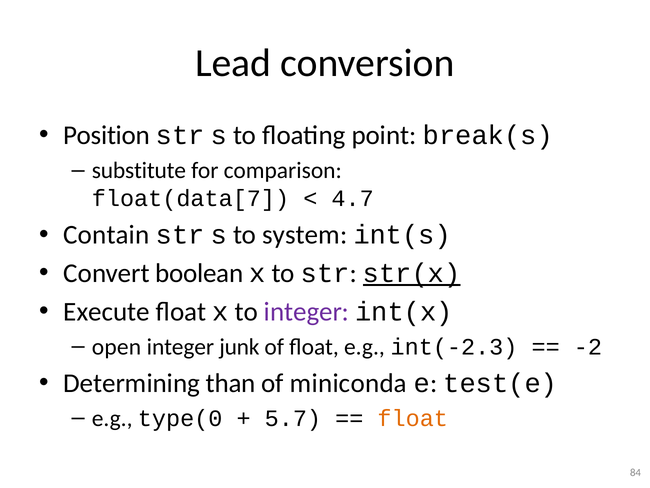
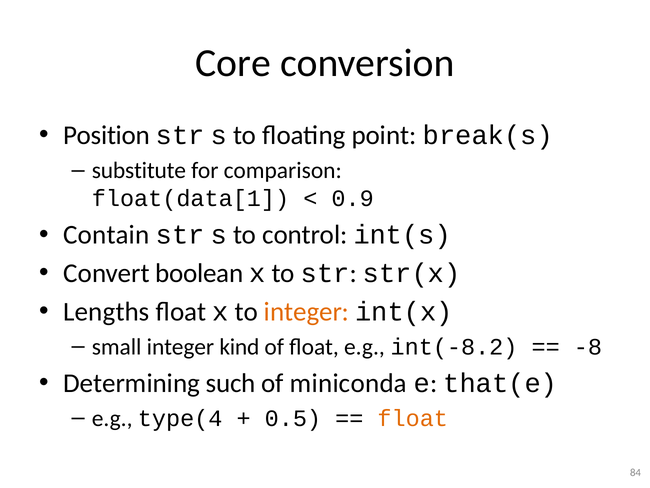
Lead: Lead -> Core (233, 63)
float(data[7: float(data[7 -> float(data[1 (190, 198)
4.7: 4.7 -> 0.9 (353, 198)
system: system -> control (305, 235)
str(x underline: present -> none (412, 273)
Execute: Execute -> Lengths (106, 311)
integer colour: purple -> orange (307, 311)
open: open -> small (117, 347)
junk: junk -> kind (239, 347)
int(-2.3: int(-2.3 -> int(-8.2 (454, 347)
-2: -2 -> -8 (588, 347)
than: than -> such (231, 383)
test(e: test(e -> that(e (500, 383)
type(0: type(0 -> type(4 (180, 418)
5.7: 5.7 -> 0.5 (293, 418)
